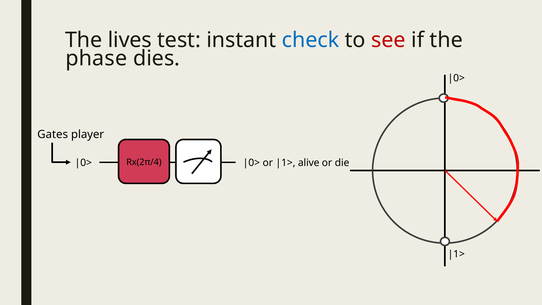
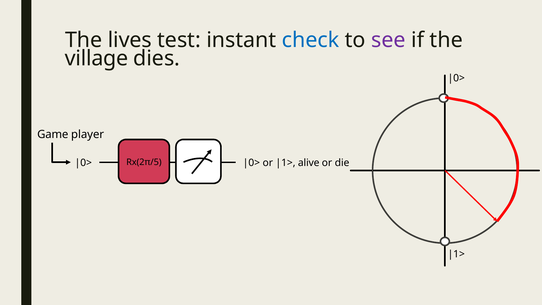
see colour: red -> purple (388, 40)
phase: phase -> village (96, 58)
Gates: Gates -> Game (53, 134)
Rx(2π/4: Rx(2π/4 -> Rx(2π/5 (144, 162)
